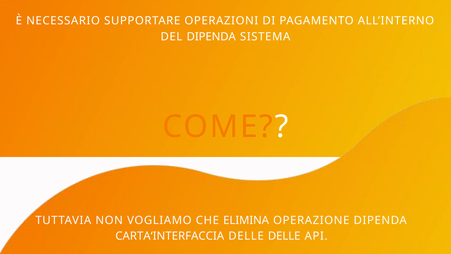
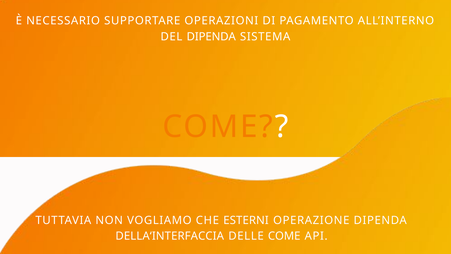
ELIMINA: ELIMINA -> ESTERNI (246, 220)
CARTA‘INTERFACCIA: CARTA‘INTERFACCIA -> DELLA‘INTERFACCIA (170, 236)
DELLE DELLE: DELLE -> COME (284, 236)
